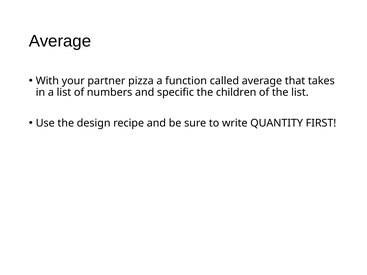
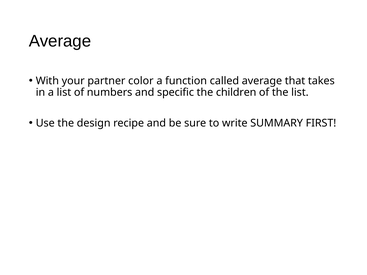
pizza: pizza -> color (141, 81)
QUANTITY: QUANTITY -> SUMMARY (277, 123)
